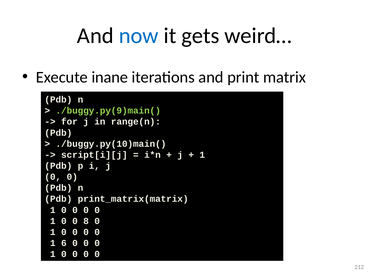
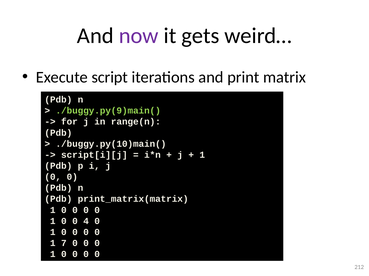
now colour: blue -> purple (139, 36)
inane: inane -> script (110, 77)
8: 8 -> 4 (86, 222)
6: 6 -> 7 (64, 244)
